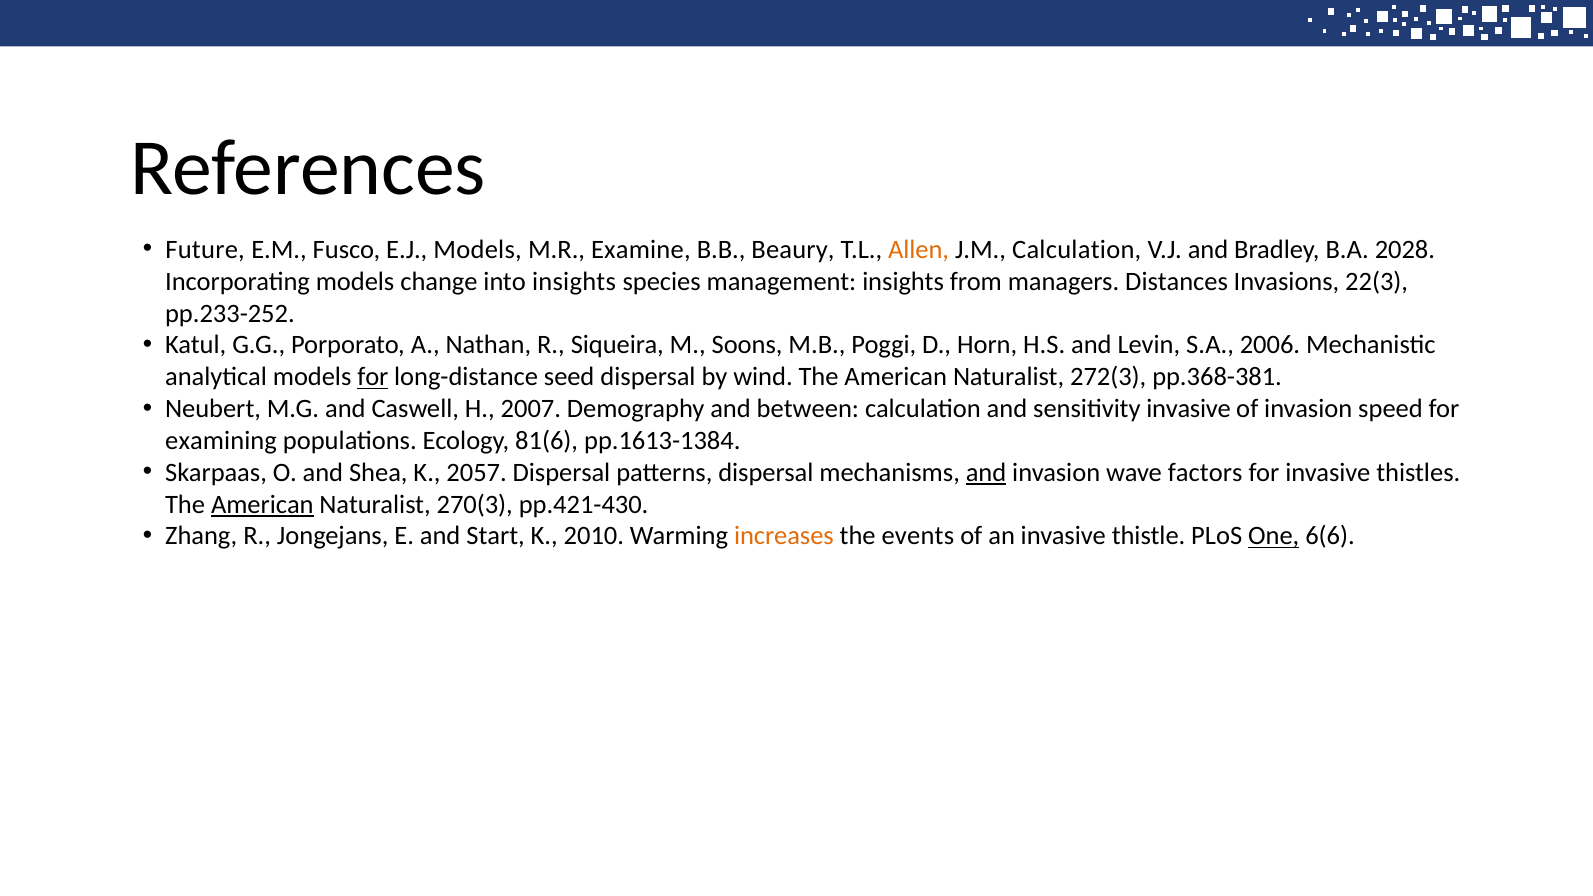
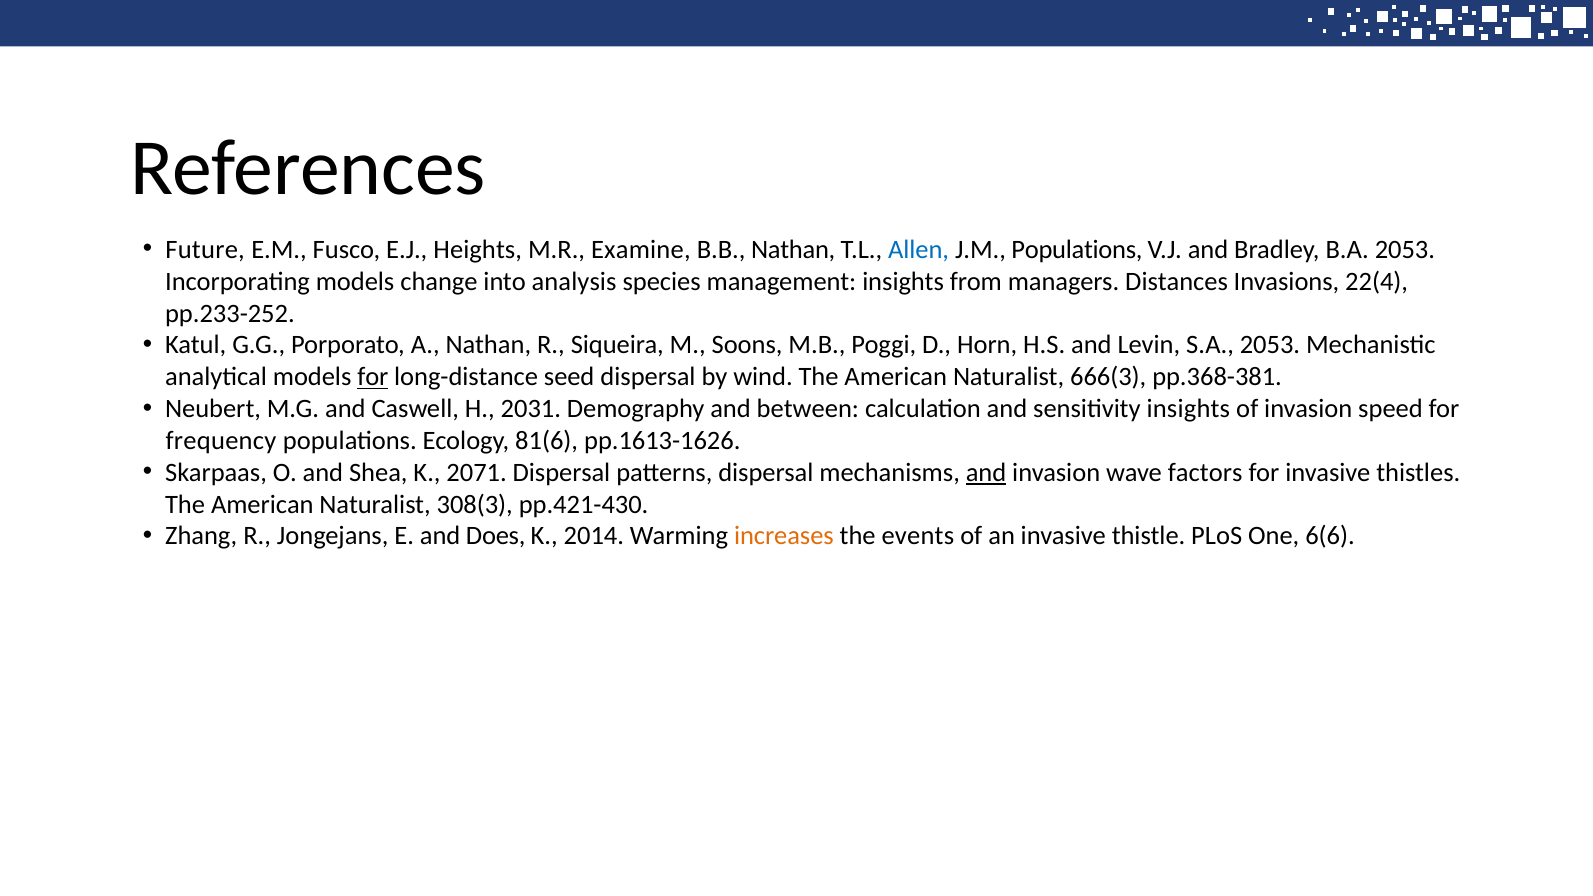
E.J Models: Models -> Heights (478, 250)
B.B Beaury: Beaury -> Nathan (793, 250)
Allen colour: orange -> blue (919, 250)
J.M Calculation: Calculation -> Populations (1077, 250)
B.A 2028: 2028 -> 2053 (1405, 250)
into insights: insights -> analysis (574, 281)
22(3: 22(3 -> 22(4 (1377, 281)
S.A 2006: 2006 -> 2053 (1270, 345)
272(3: 272(3 -> 666(3 (1108, 377)
2007: 2007 -> 2031 (531, 409)
sensitivity invasive: invasive -> insights (1188, 409)
examining: examining -> frequency (221, 441)
pp.1613-1384: pp.1613-1384 -> pp.1613-1626 (662, 441)
2057: 2057 -> 2071 (477, 473)
American underline: present -> none (262, 504)
270(3: 270(3 -> 308(3 (475, 504)
Start: Start -> Does (496, 536)
2010: 2010 -> 2014 (594, 536)
One underline: present -> none (1274, 536)
